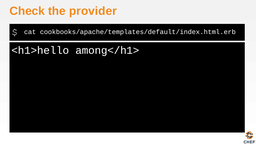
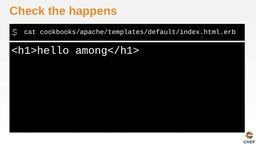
provider: provider -> happens (93, 11)
